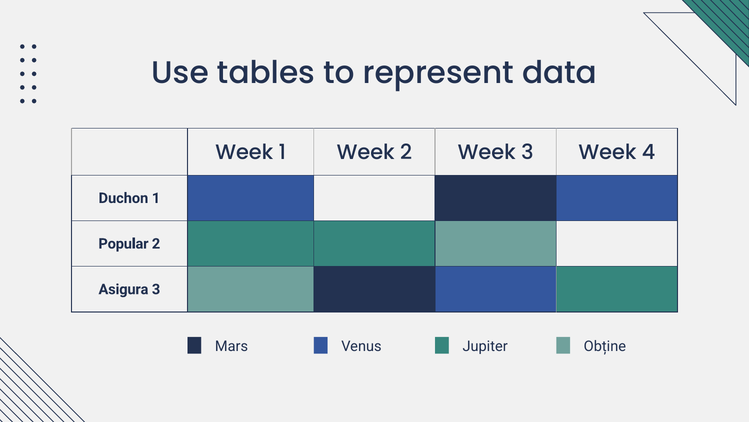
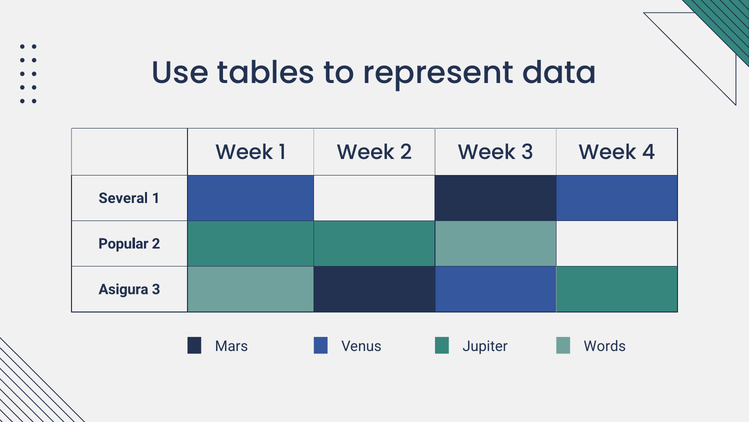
Duchon: Duchon -> Several (123, 198)
Obține: Obține -> Words (605, 346)
